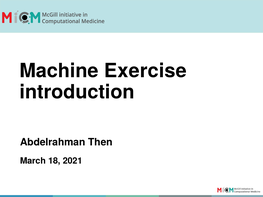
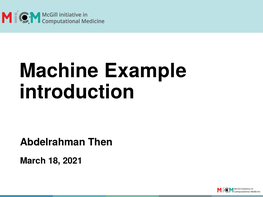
Exercise: Exercise -> Example (145, 71)
